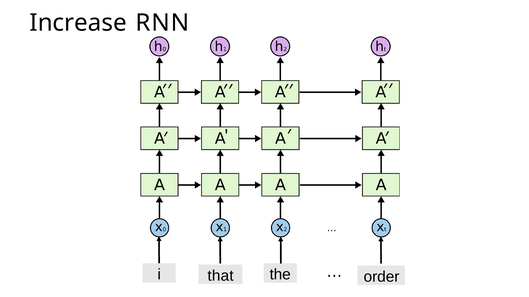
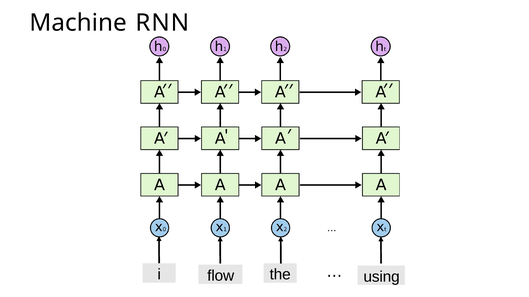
Increase: Increase -> Machine (78, 23)
that: that -> flow (221, 276)
order: order -> using (382, 277)
